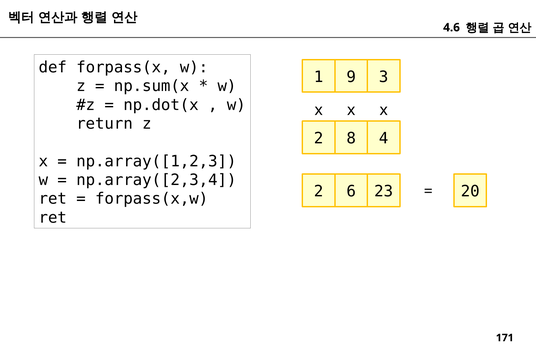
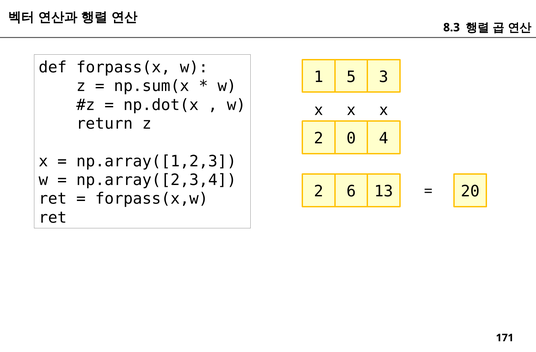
4.6: 4.6 -> 8.3 (452, 27)
9: 9 -> 5 (351, 77)
8: 8 -> 0 (351, 138)
23: 23 -> 13 (384, 191)
